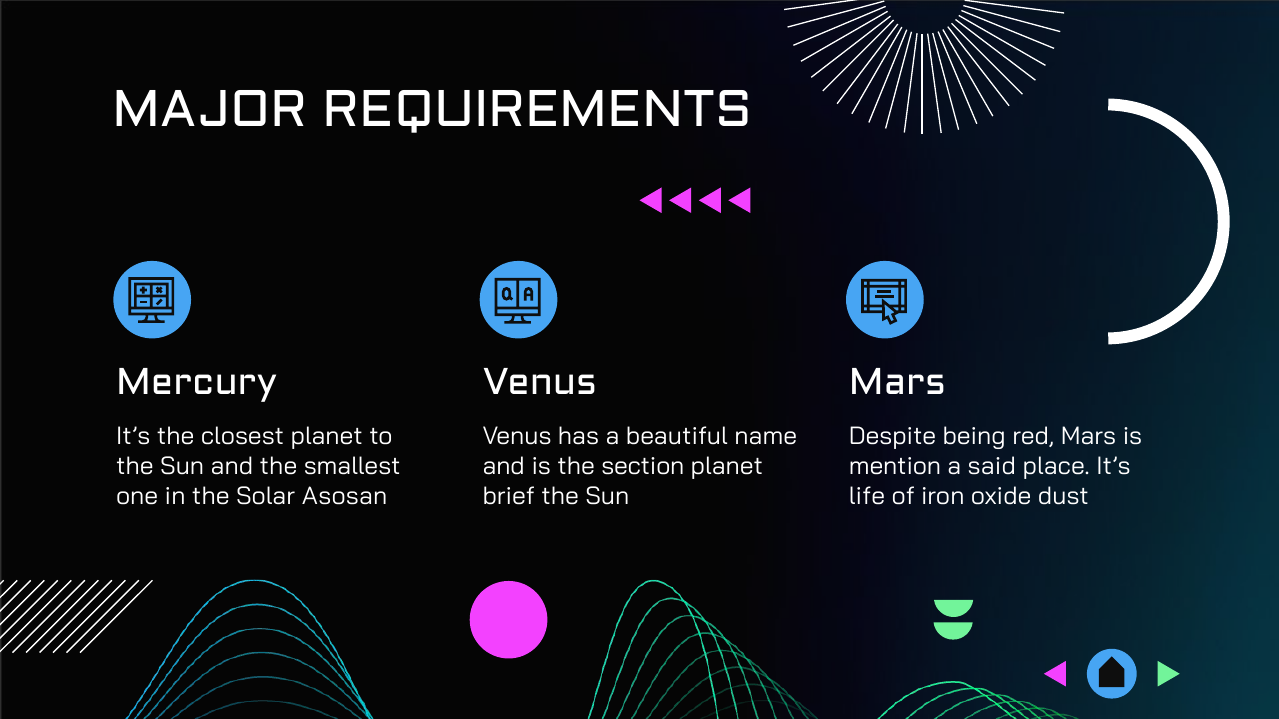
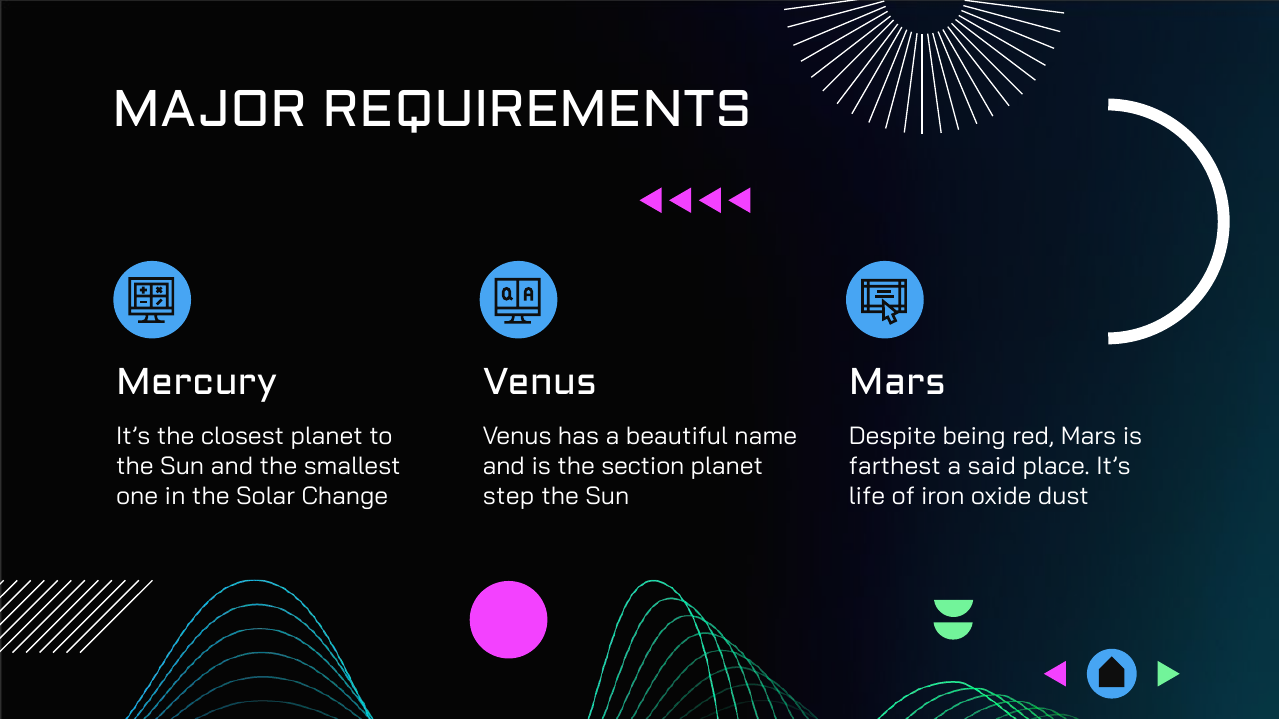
mention: mention -> farthest (895, 467)
Asosan: Asosan -> Change (345, 496)
brief: brief -> step (509, 496)
